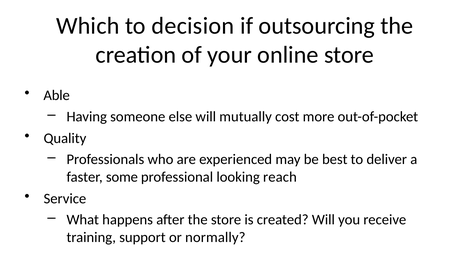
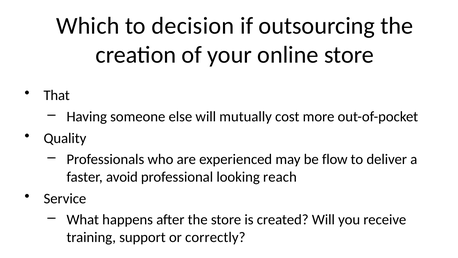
Able: Able -> That (57, 95)
best: best -> flow (335, 159)
some: some -> avoid (122, 177)
normally: normally -> correctly (215, 237)
